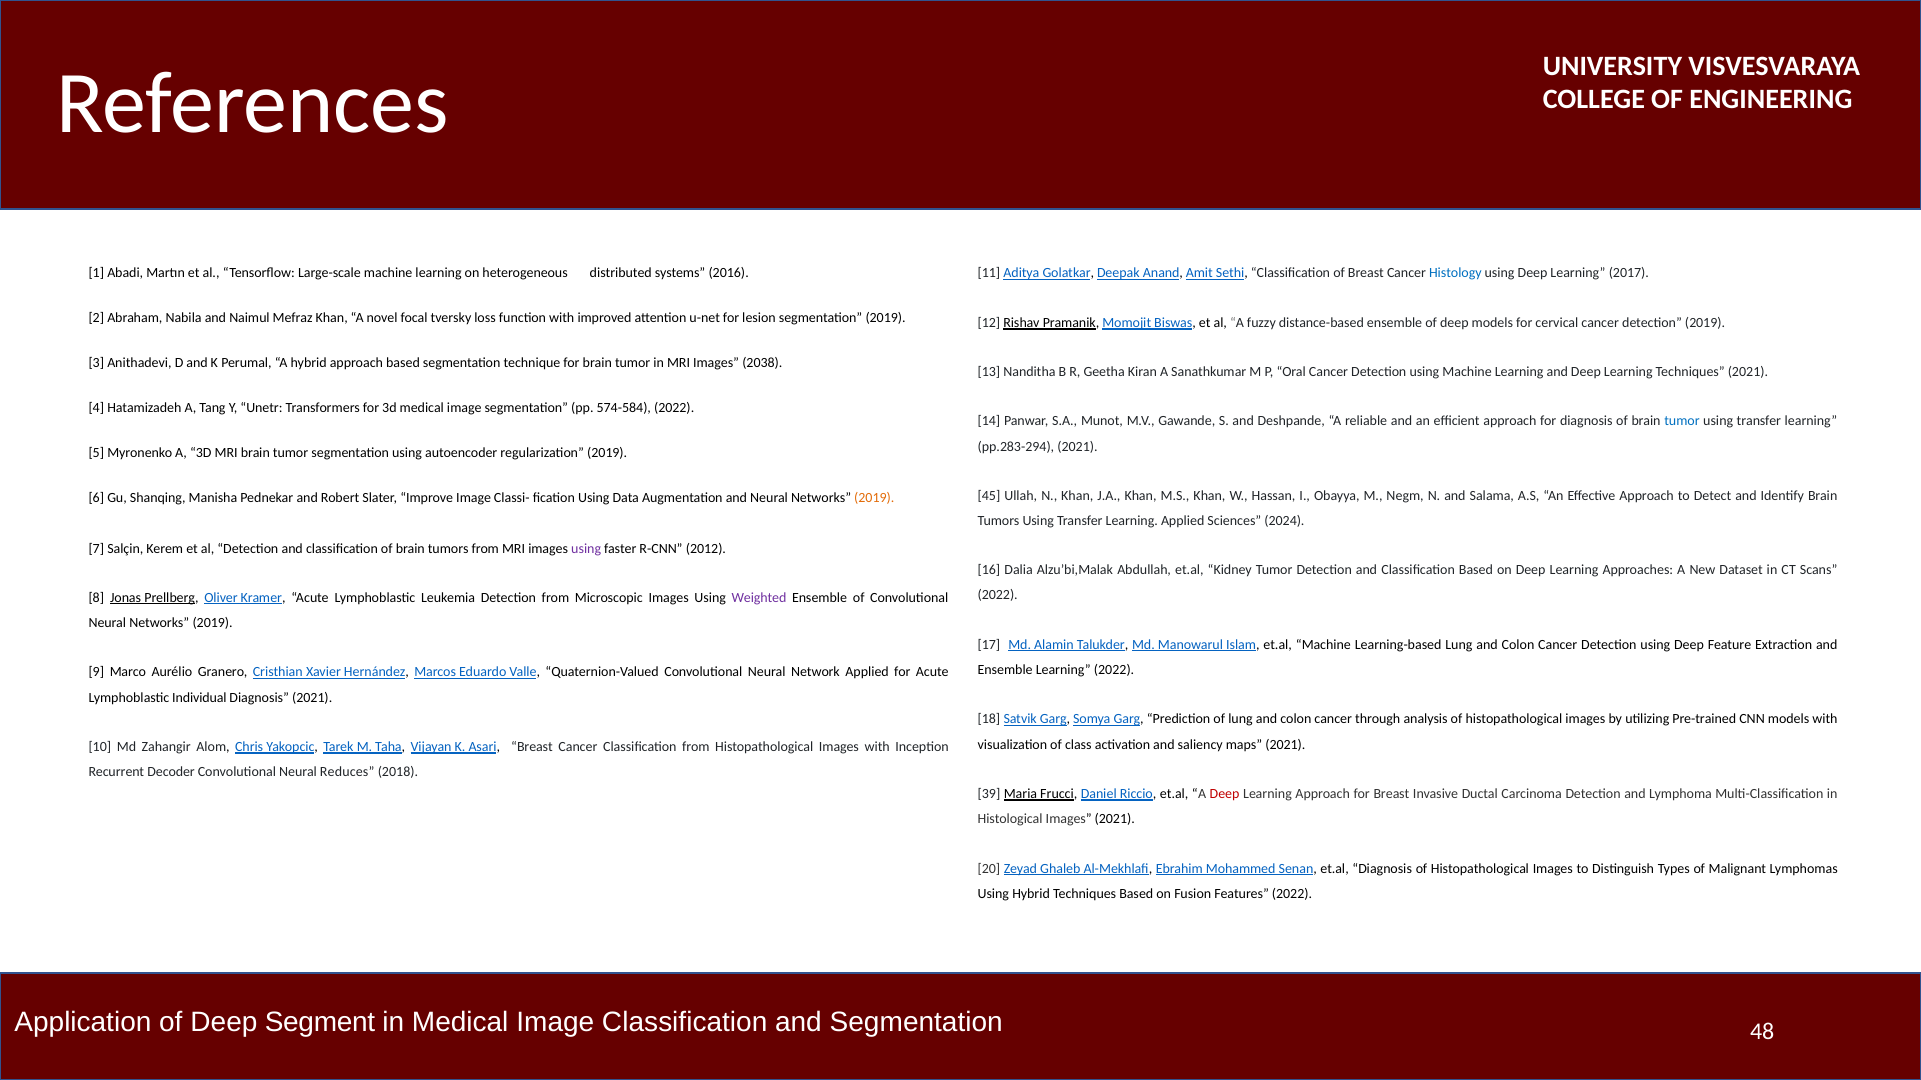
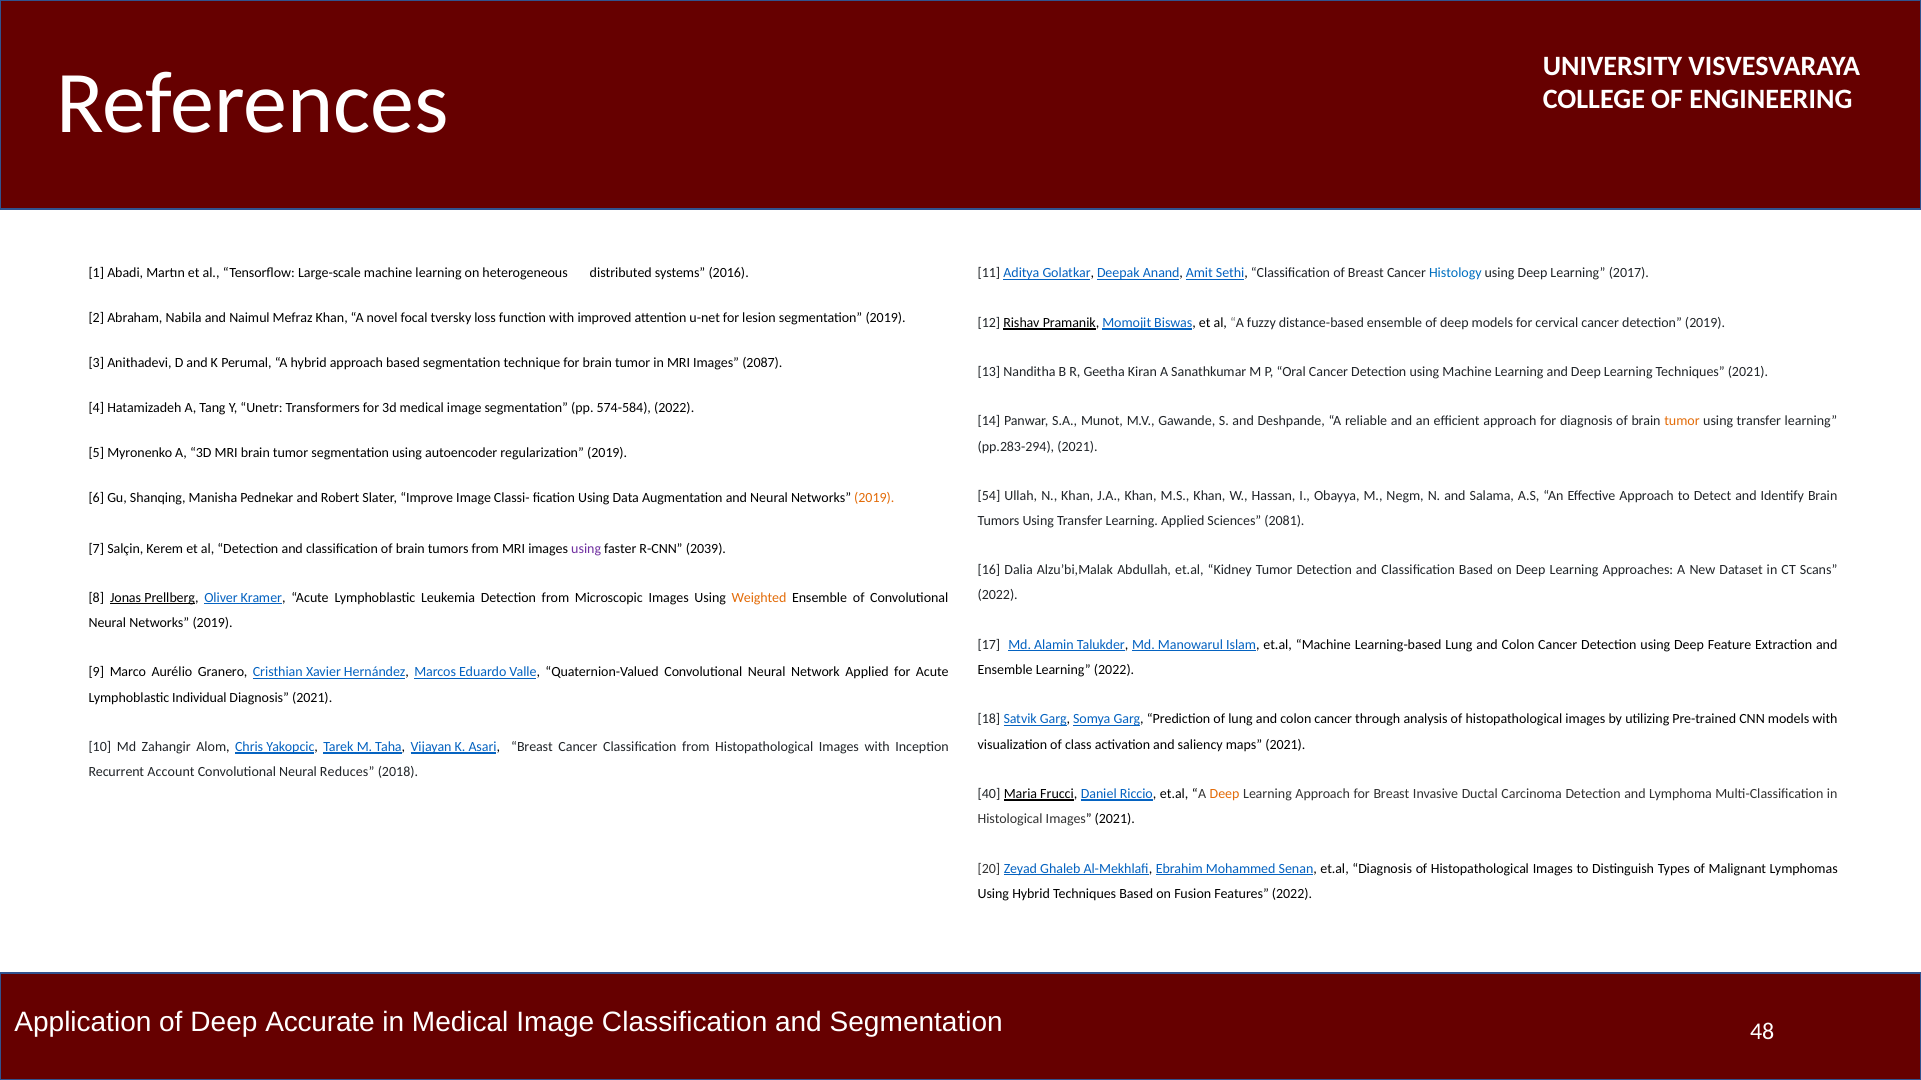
2038: 2038 -> 2087 (762, 363)
tumor colour: blue -> orange (1682, 422)
45: 45 -> 54 (989, 496)
2024: 2024 -> 2081 (1284, 521)
2012: 2012 -> 2039 (706, 549)
Weighted colour: purple -> orange (759, 598)
Decoder: Decoder -> Account (171, 773)
39: 39 -> 40 (989, 794)
Deep colour: red -> orange (1225, 794)
Segment: Segment -> Accurate (320, 1023)
